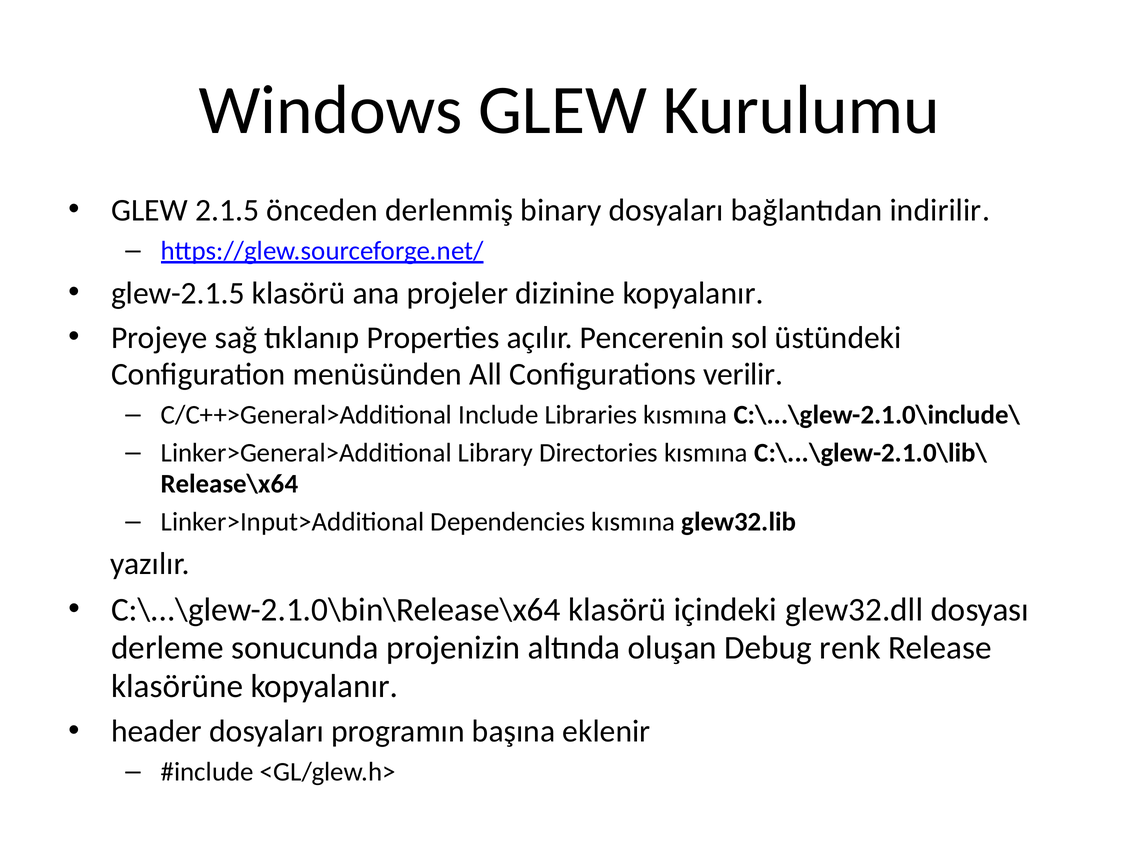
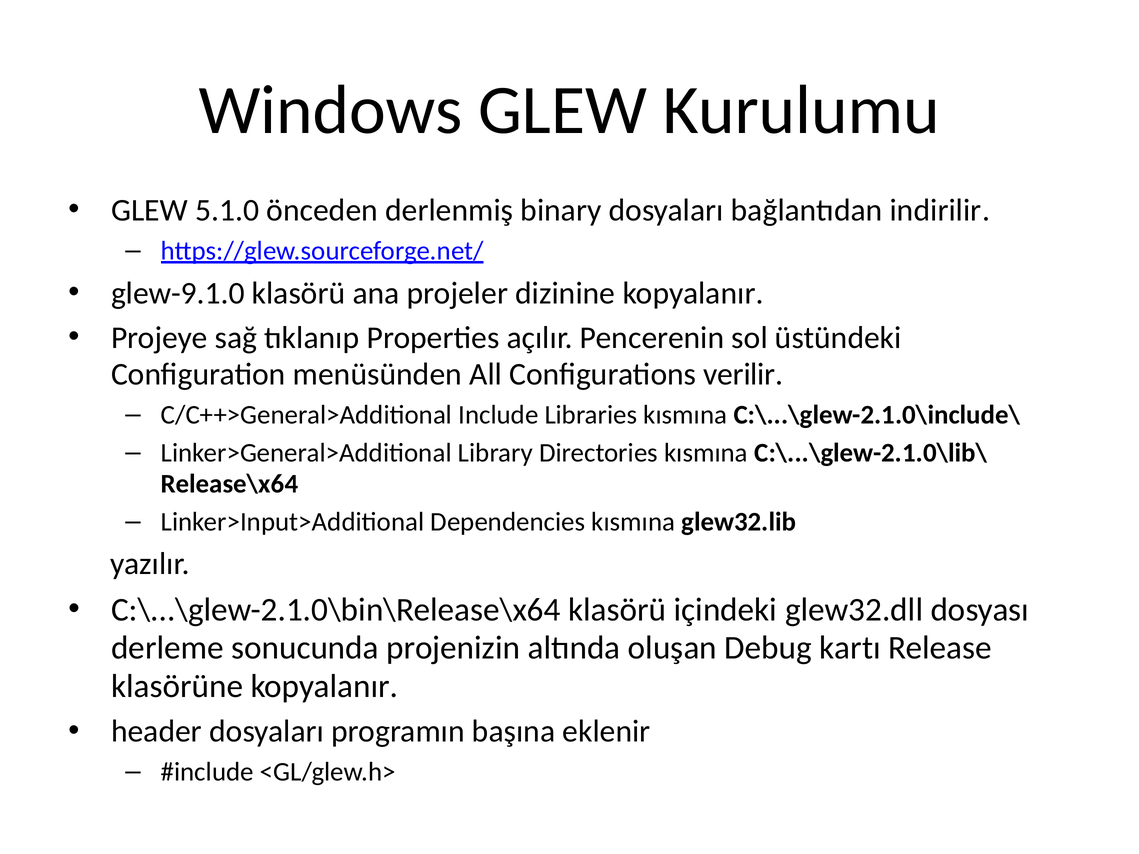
2.1.5: 2.1.5 -> 5.1.0 (227, 210)
glew-2.1.5: glew-2.1.5 -> glew-9.1.0 (178, 293)
renk: renk -> kartı (850, 648)
